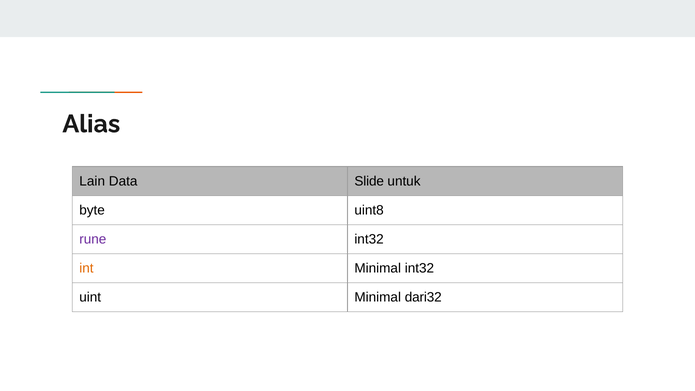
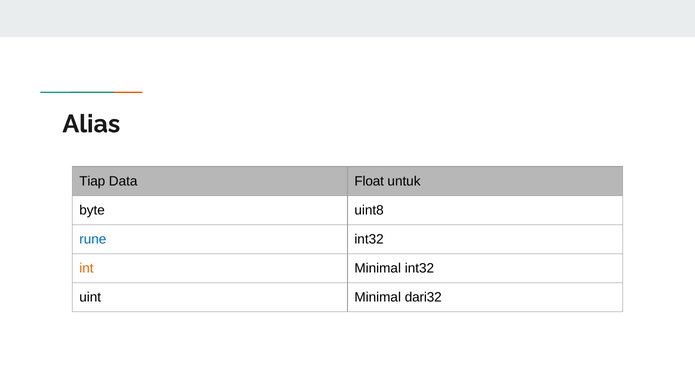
Lain: Lain -> Tiap (92, 181)
Slide: Slide -> Float (369, 181)
rune colour: purple -> blue (93, 239)
